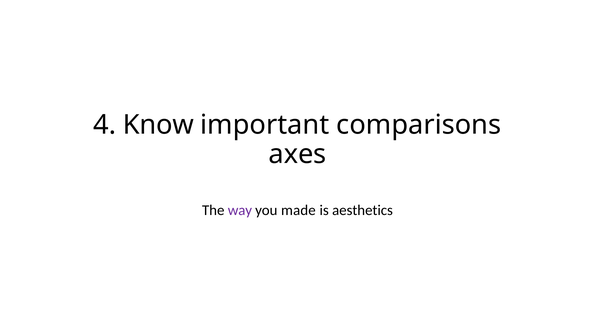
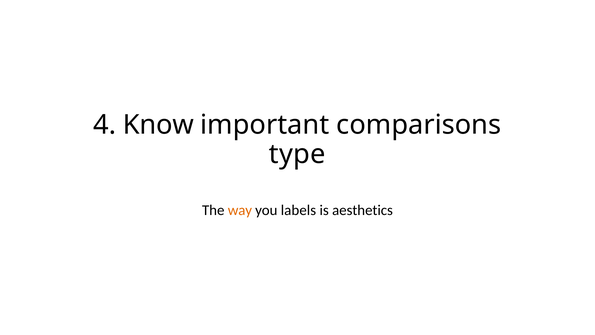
axes: axes -> type (297, 154)
way colour: purple -> orange (240, 210)
made: made -> labels (298, 210)
